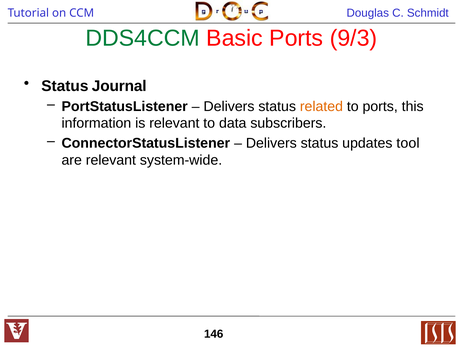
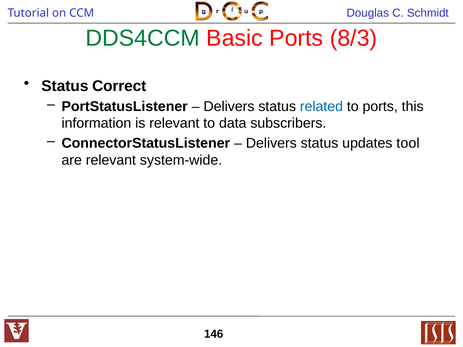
9/3: 9/3 -> 8/3 (353, 38)
Journal: Journal -> Correct (119, 86)
related colour: orange -> blue (321, 106)
